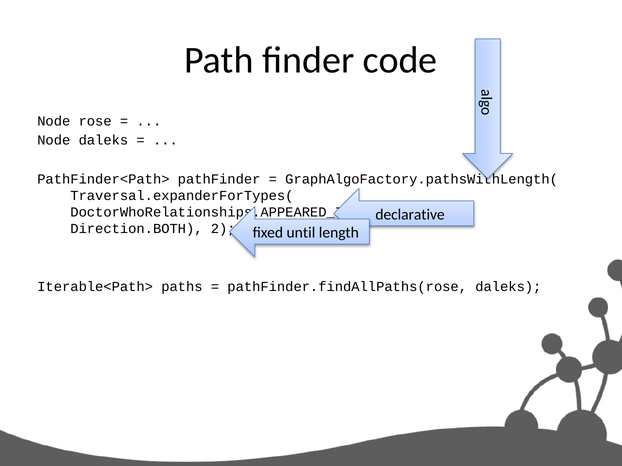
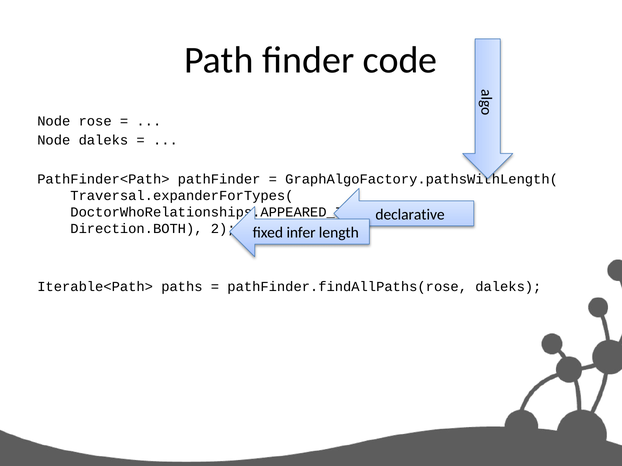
until: until -> infer (301, 233)
